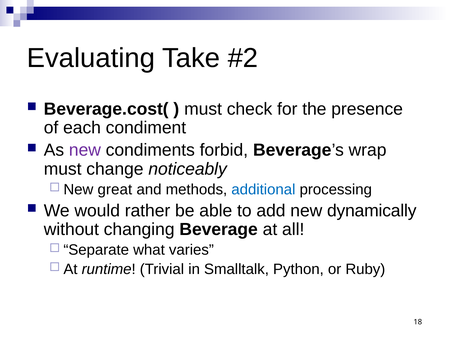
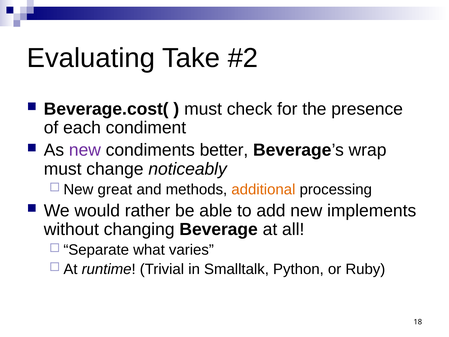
forbid: forbid -> better (224, 150)
additional colour: blue -> orange (263, 189)
dynamically: dynamically -> implements (372, 210)
